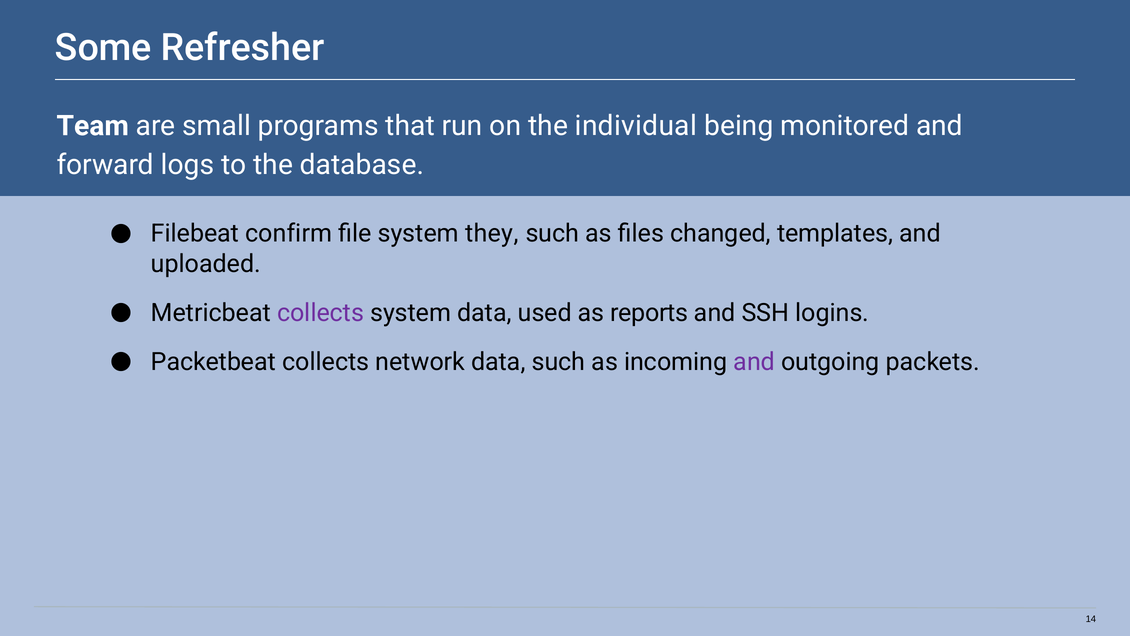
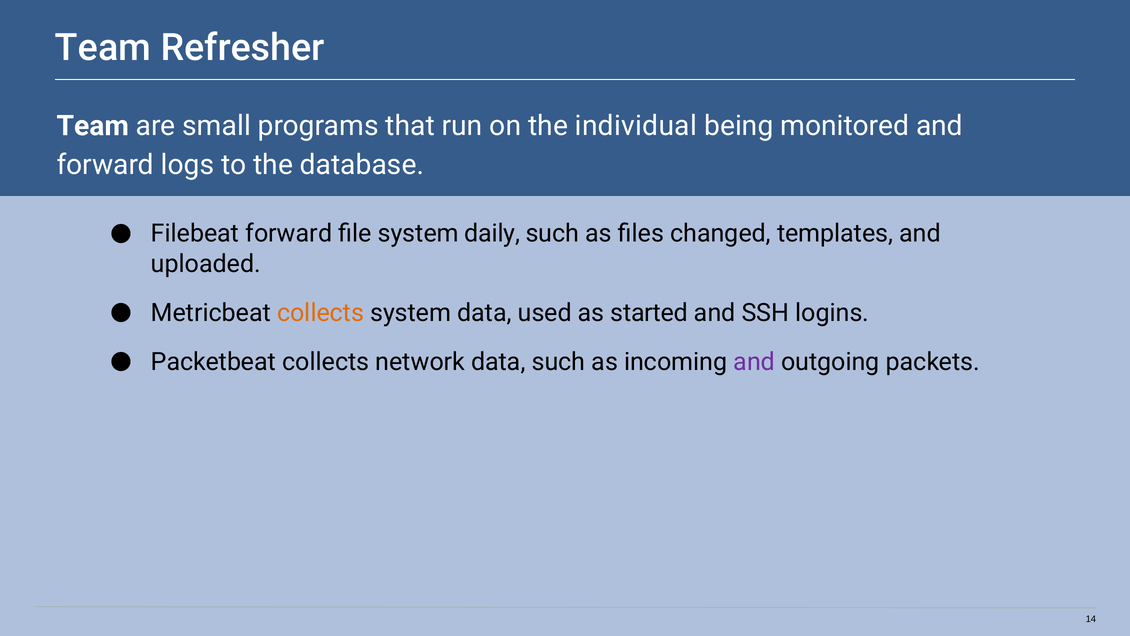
Some: Some -> Team (103, 48)
Filebeat confirm: confirm -> forward (289, 234)
they: they -> daily (492, 234)
collects colour: purple -> orange (321, 313)
reports: reports -> started (649, 313)
